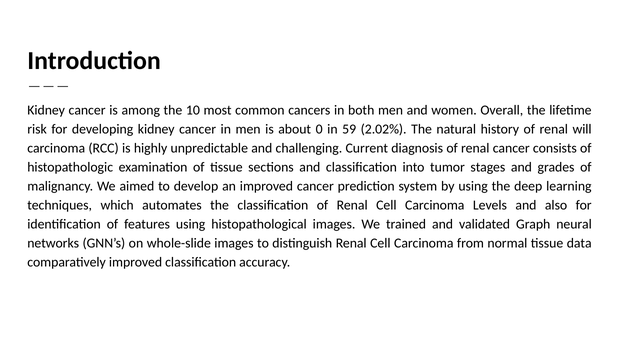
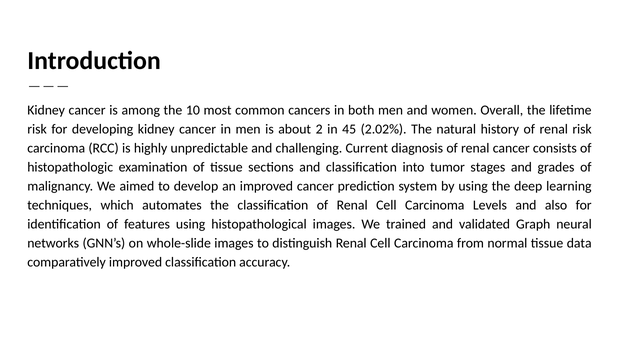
0: 0 -> 2 (319, 129)
59: 59 -> 45 (349, 129)
renal will: will -> risk (582, 129)
